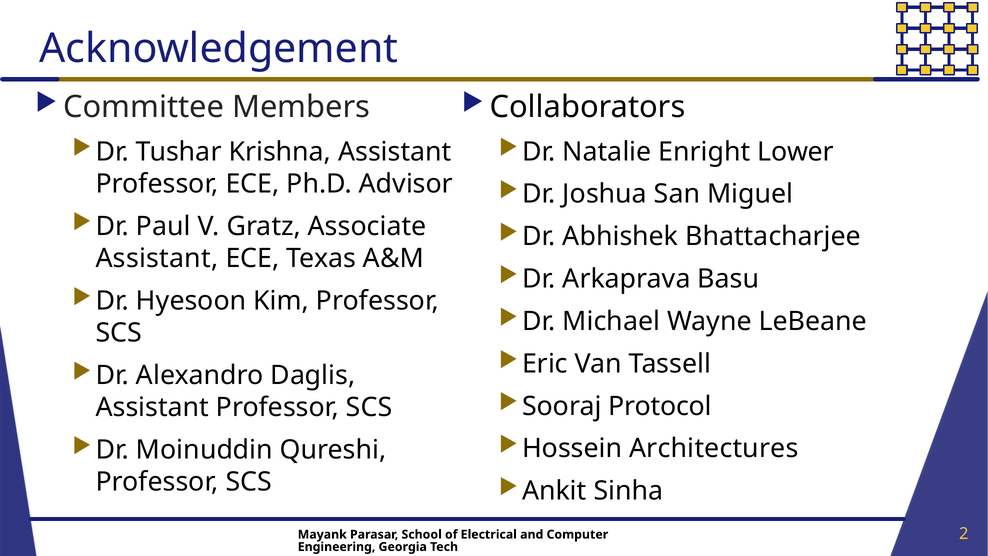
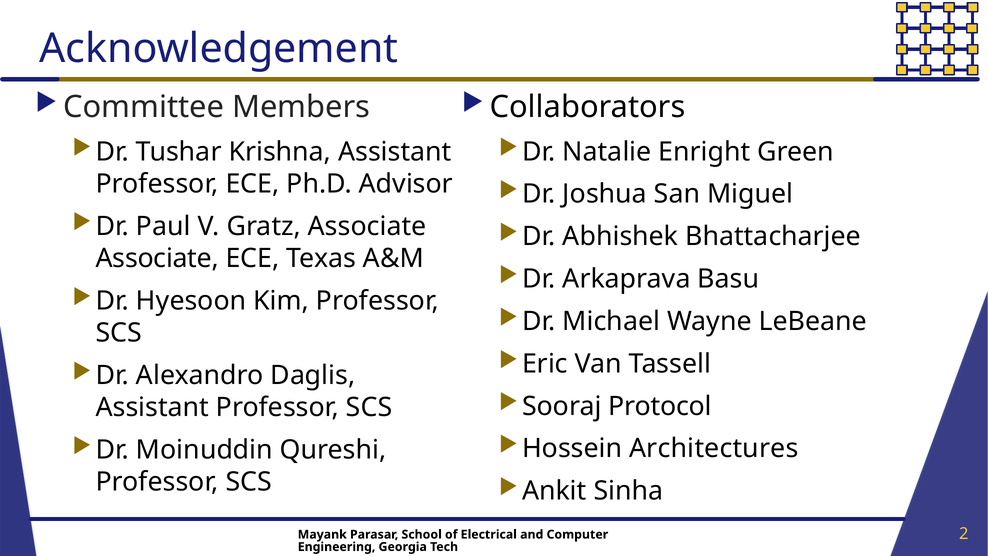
Lower: Lower -> Green (796, 152)
Assistant: Assistant -> Associate (157, 258)
